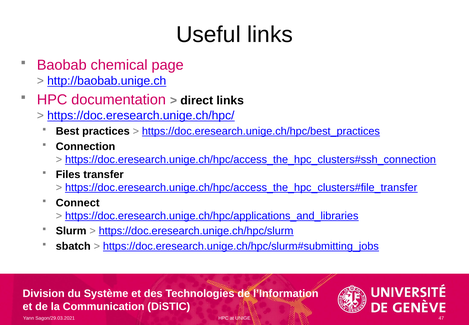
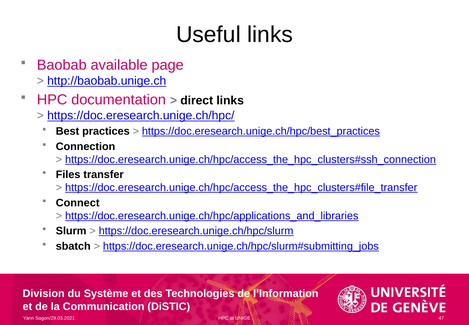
chemical: chemical -> available (119, 65)
